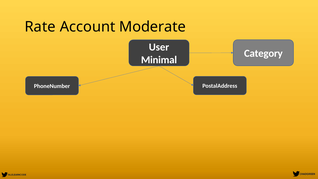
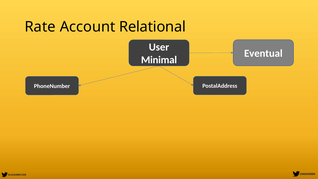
Moderate: Moderate -> Relational (152, 27)
Category: Category -> Eventual (263, 53)
